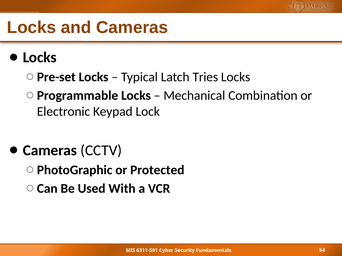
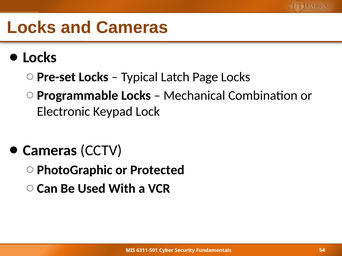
Tries: Tries -> Page (205, 77)
